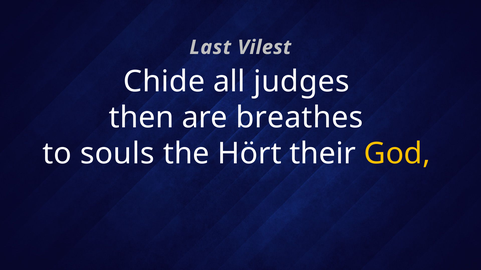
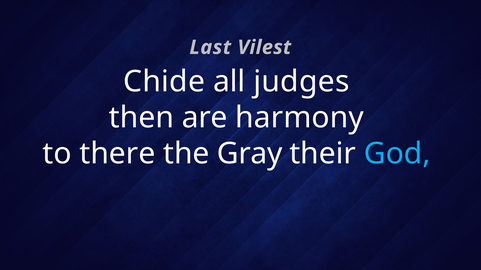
breathes: breathes -> harmony (300, 118)
souls: souls -> there (117, 154)
Hört: Hört -> Gray (250, 154)
God colour: yellow -> light blue (397, 154)
